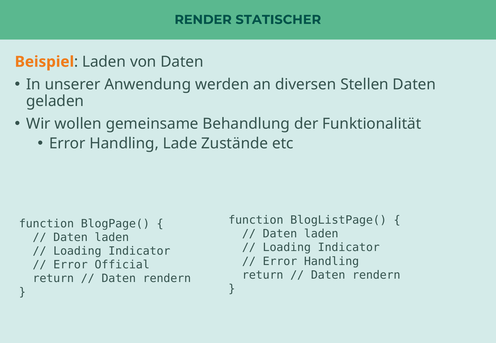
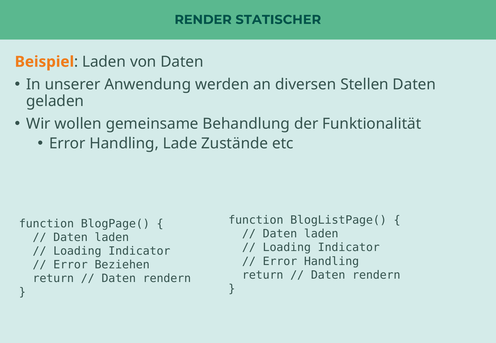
Official: Official -> Beziehen (122, 265)
